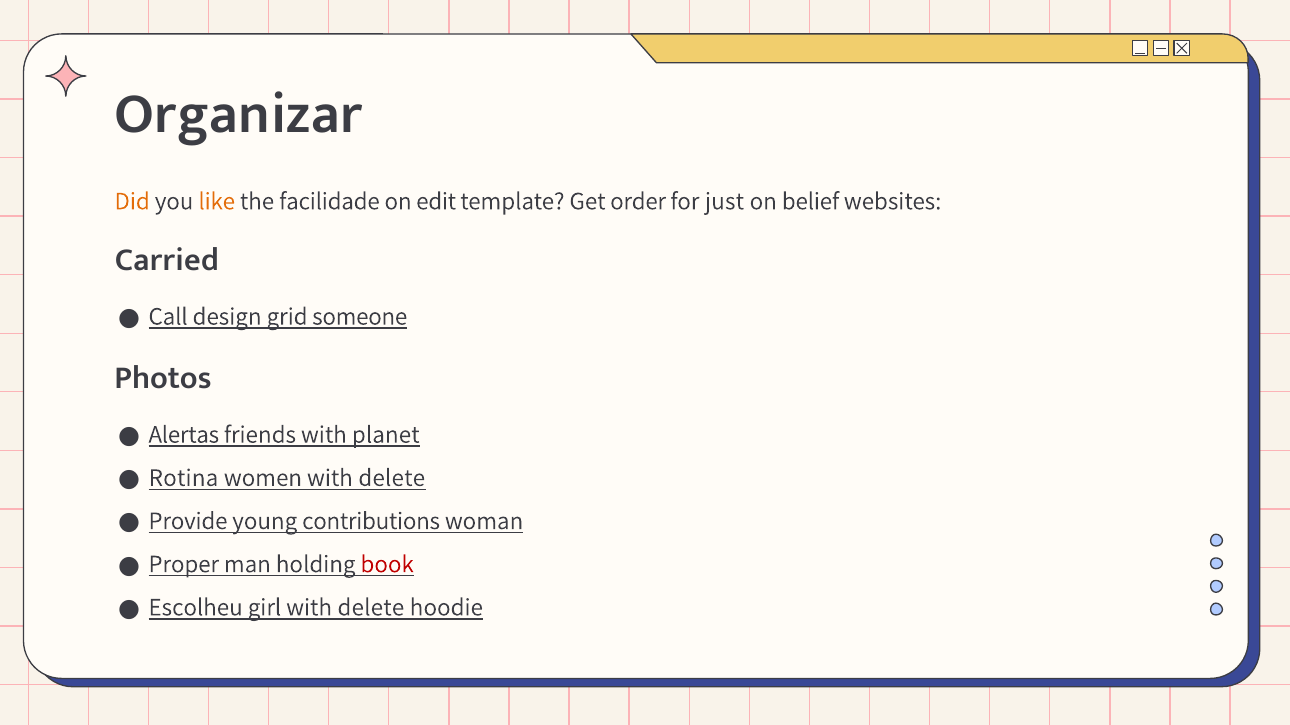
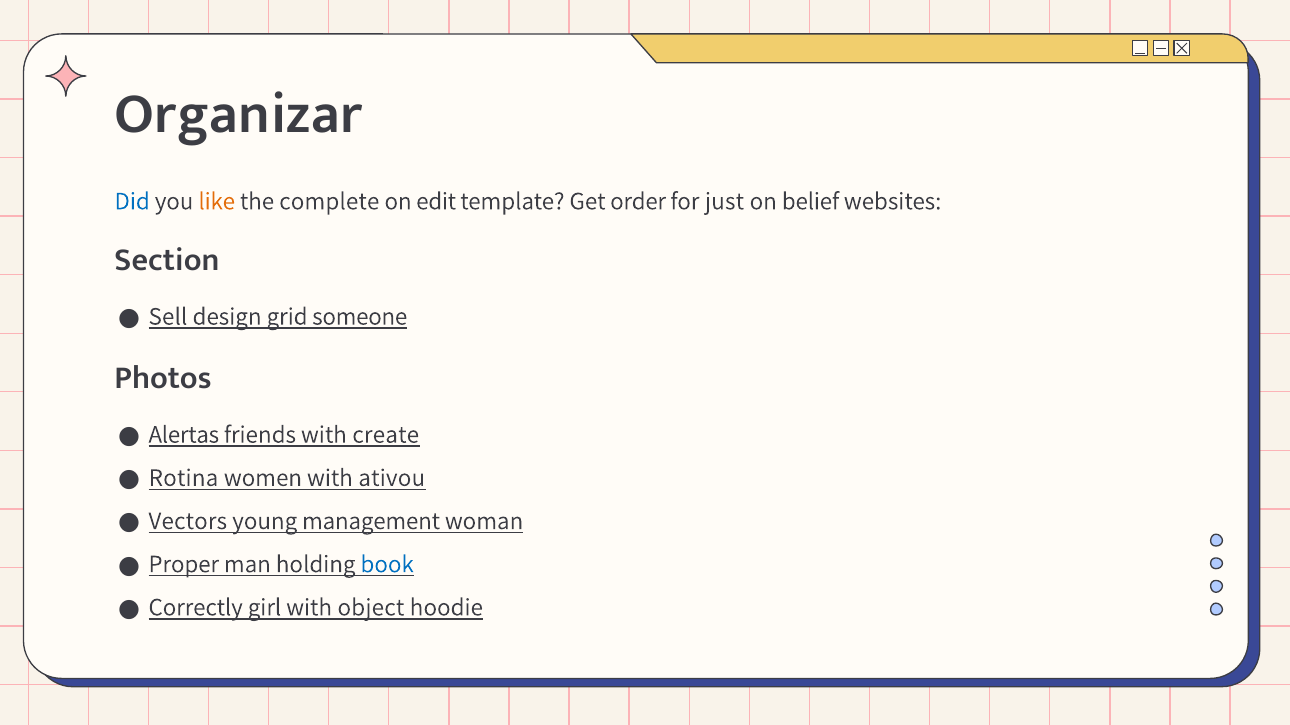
Did colour: orange -> blue (132, 201)
facilidade: facilidade -> complete (329, 201)
Carried: Carried -> Section (167, 260)
Call: Call -> Sell (168, 317)
planet: planet -> create (386, 435)
women with delete: delete -> ativou (392, 478)
Provide: Provide -> Vectors (188, 521)
contributions: contributions -> management (371, 521)
book colour: red -> blue (387, 564)
Escolheu: Escolheu -> Correctly (196, 608)
girl with delete: delete -> object (371, 608)
